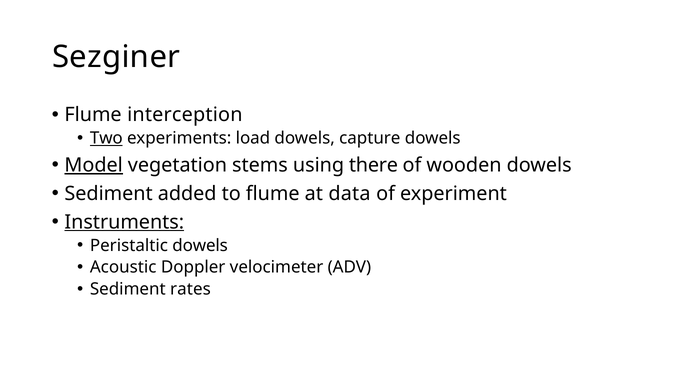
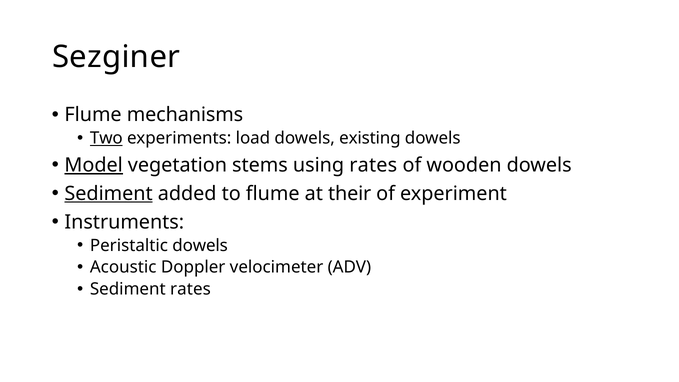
interception: interception -> mechanisms (185, 115)
capture: capture -> existing (370, 138)
using there: there -> rates (373, 165)
Sediment underline: none -> present (109, 194)
data: data -> their (350, 194)
Instruments underline: present -> none (124, 222)
